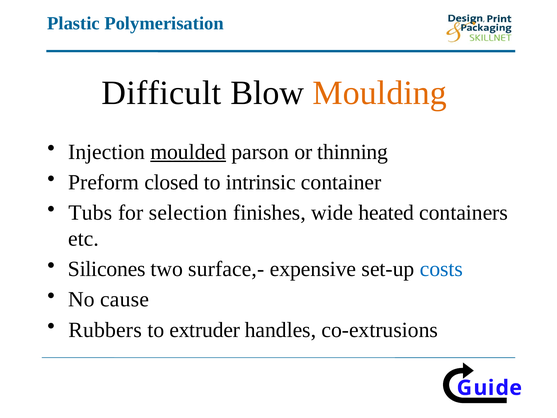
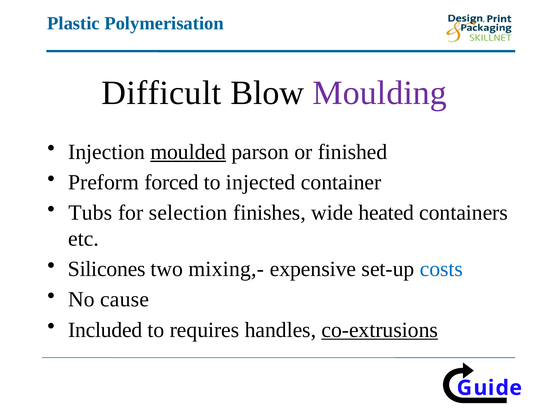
Moulding colour: orange -> purple (380, 93)
thinning: thinning -> finished (353, 152)
closed: closed -> forced (172, 182)
intrinsic: intrinsic -> injected (261, 182)
surface,-: surface,- -> mixing,- (226, 269)
Rubbers: Rubbers -> Included (105, 330)
extruder: extruder -> requires (205, 330)
co-extrusions underline: none -> present (380, 330)
